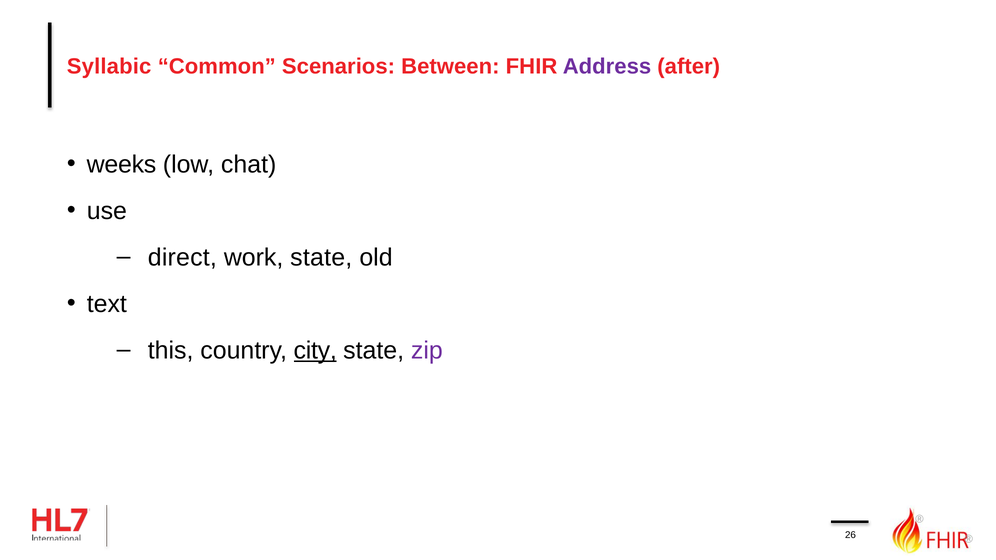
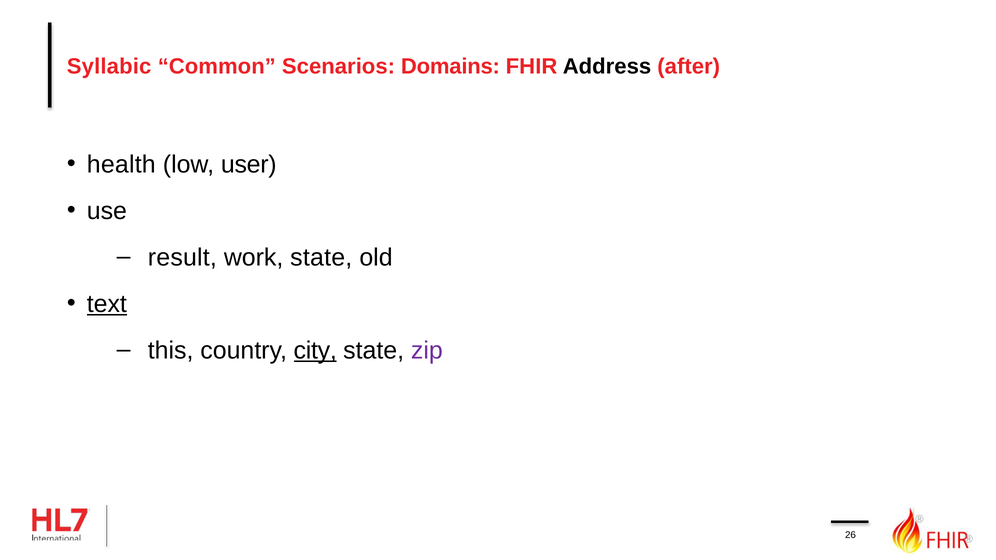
Between: Between -> Domains (450, 67)
Address colour: purple -> black (607, 67)
weeks: weeks -> health (121, 165)
chat: chat -> user (249, 165)
direct: direct -> result (182, 258)
text underline: none -> present (107, 304)
